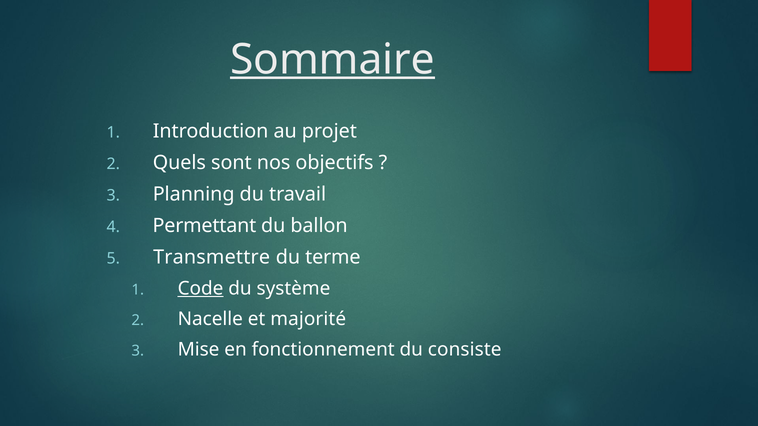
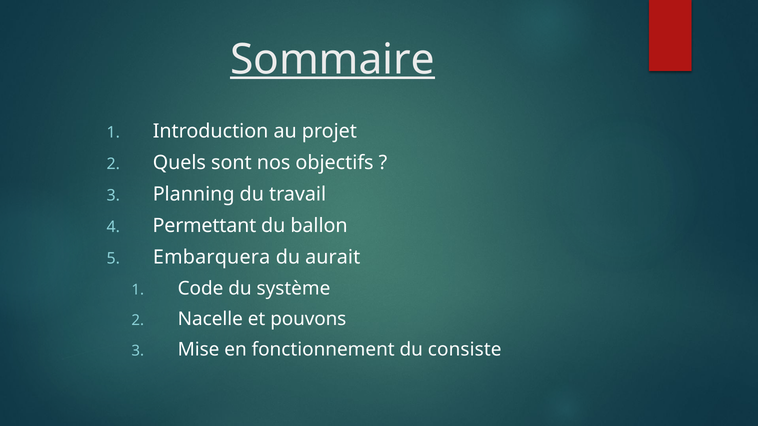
Transmettre: Transmettre -> Embarquera (212, 258)
terme: terme -> aurait (333, 258)
Code underline: present -> none (201, 289)
majorité: majorité -> pouvons (308, 319)
